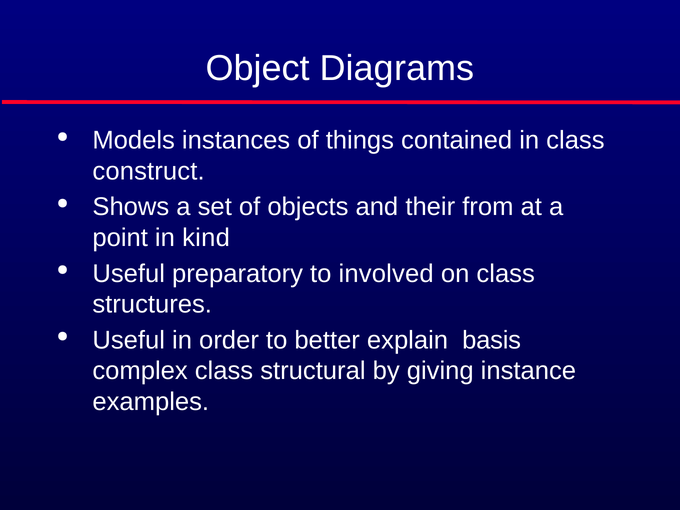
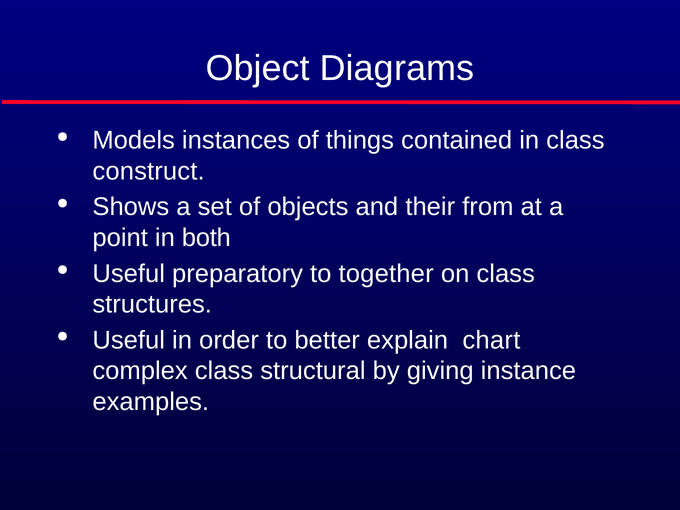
kind: kind -> both (206, 238)
involved: involved -> together (386, 274)
basis: basis -> chart (491, 340)
